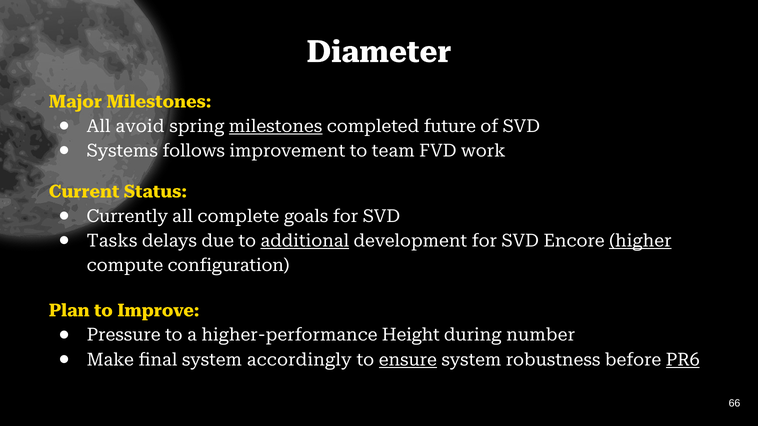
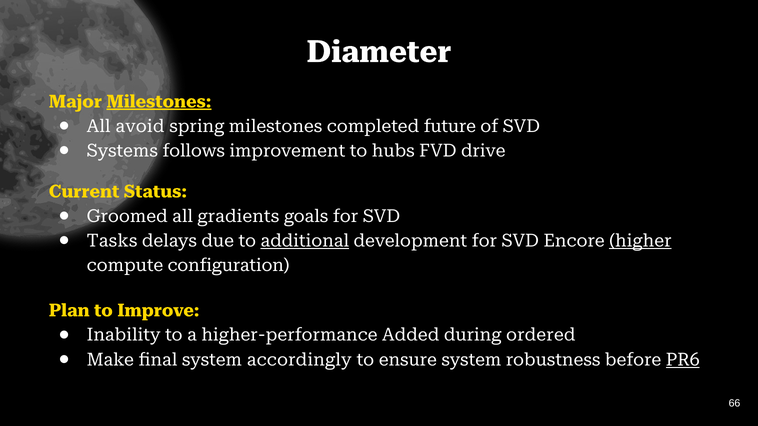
Milestones underline: none -> present (159, 102)
milestones underline: present -> none (276, 126)
team: team -> hubs (393, 151)
work: work -> drive (483, 151)
Currently: Currently -> Groomed (127, 216)
complete: complete -> gradients (238, 216)
Pressure: Pressure -> Inability (124, 335)
Height: Height -> Added (411, 335)
number: number -> ordered (541, 335)
ensure underline: present -> none (408, 360)
